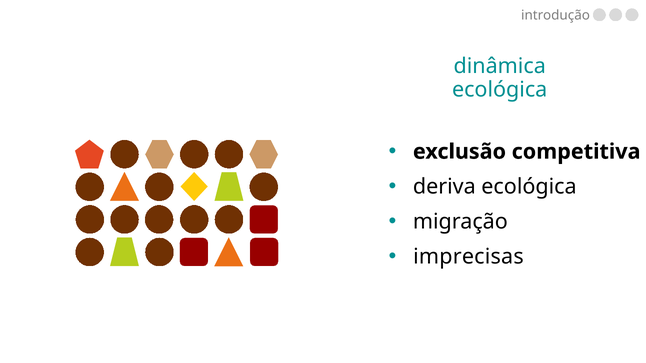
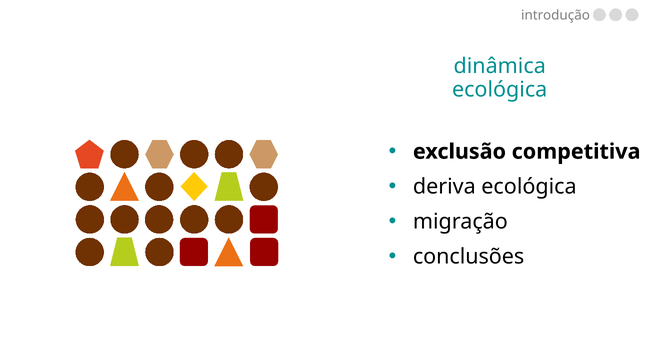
imprecisas: imprecisas -> conclusões (469, 257)
